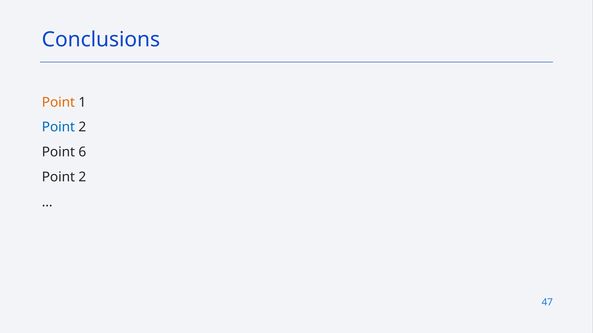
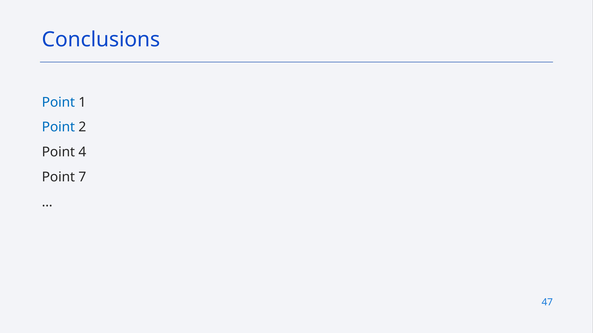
Point colour: orange -> blue (58, 102)
6: 6 -> 4 (82, 152)
2: 2 -> 7 (82, 177)
